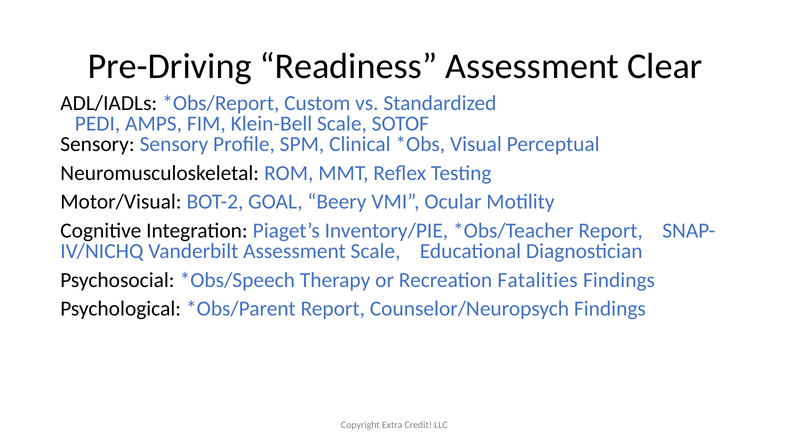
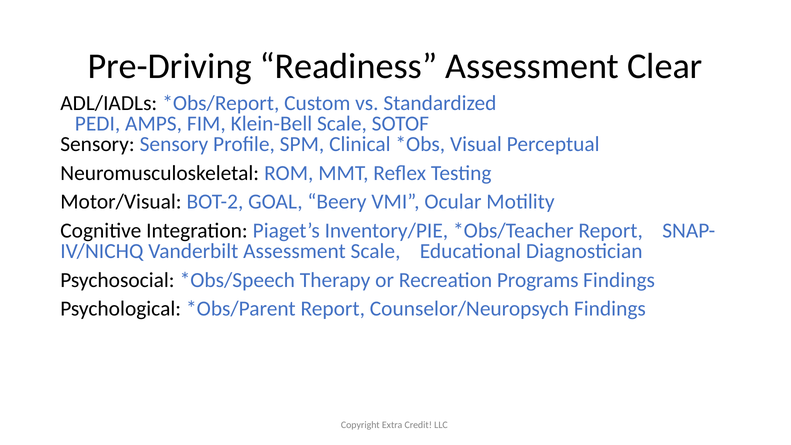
Fatalities: Fatalities -> Programs (538, 280)
